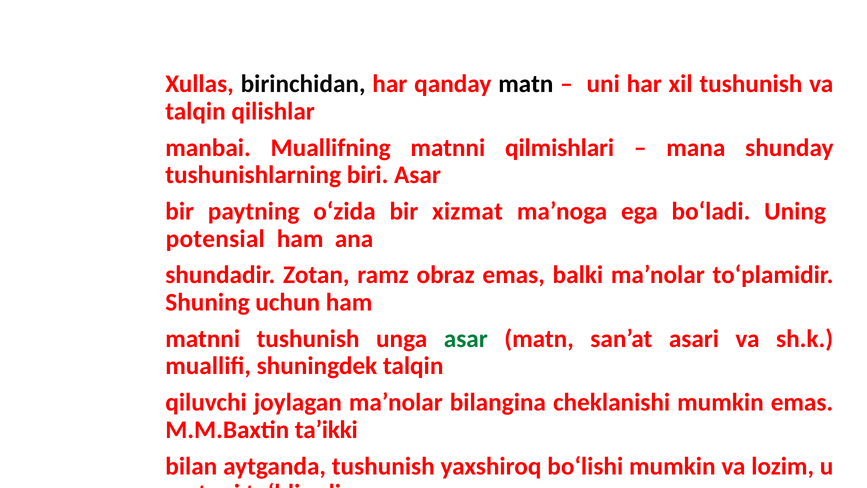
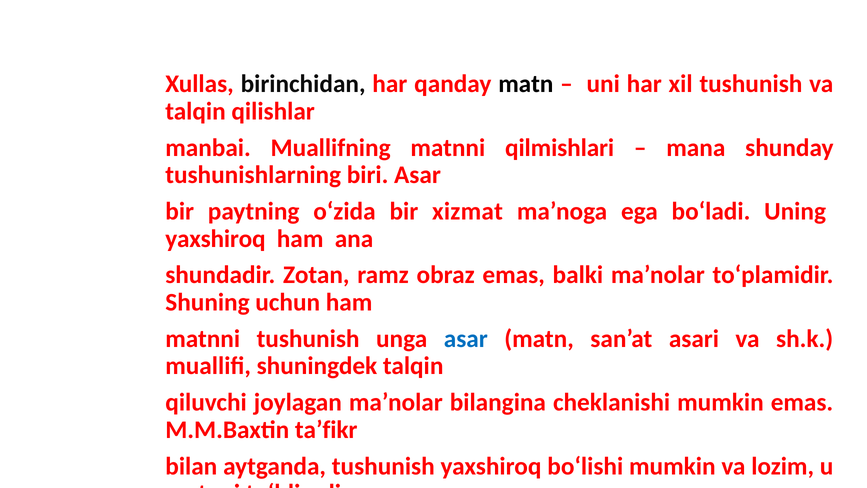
potensial: potensial -> yaxshiroq (215, 239)
asar colour: green -> blue (466, 339)
ta’ikki: ta’ikki -> ta’fikr (326, 430)
